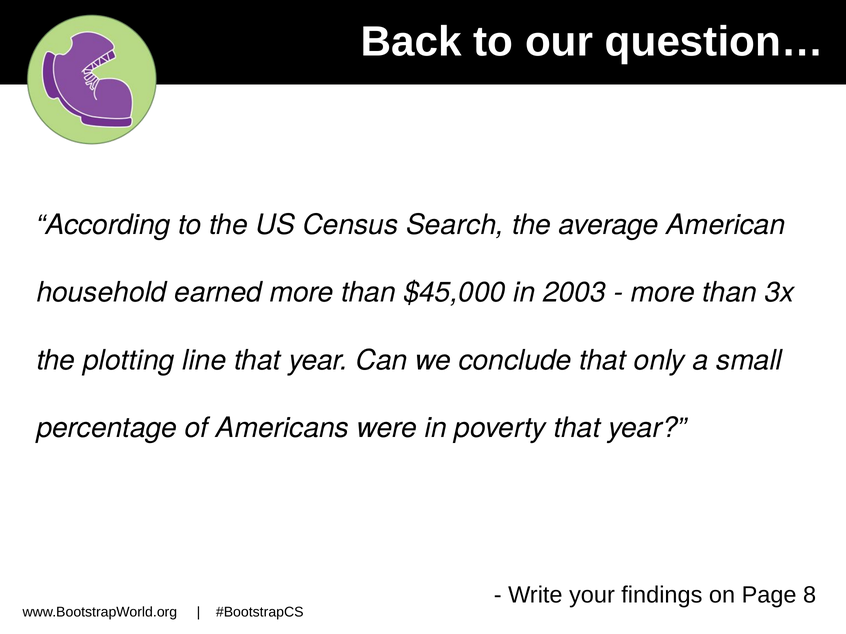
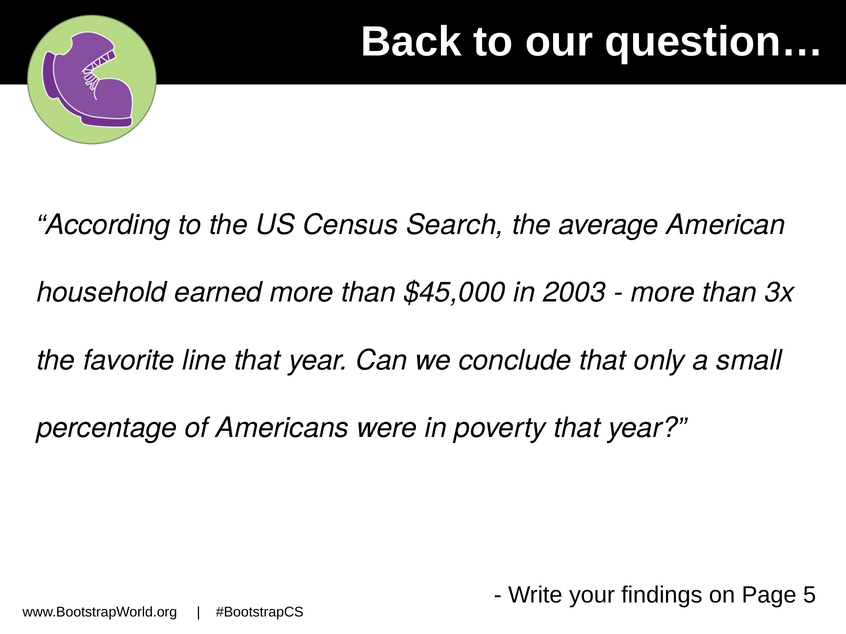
plotting: plotting -> favorite (129, 361)
8: 8 -> 5 (810, 595)
